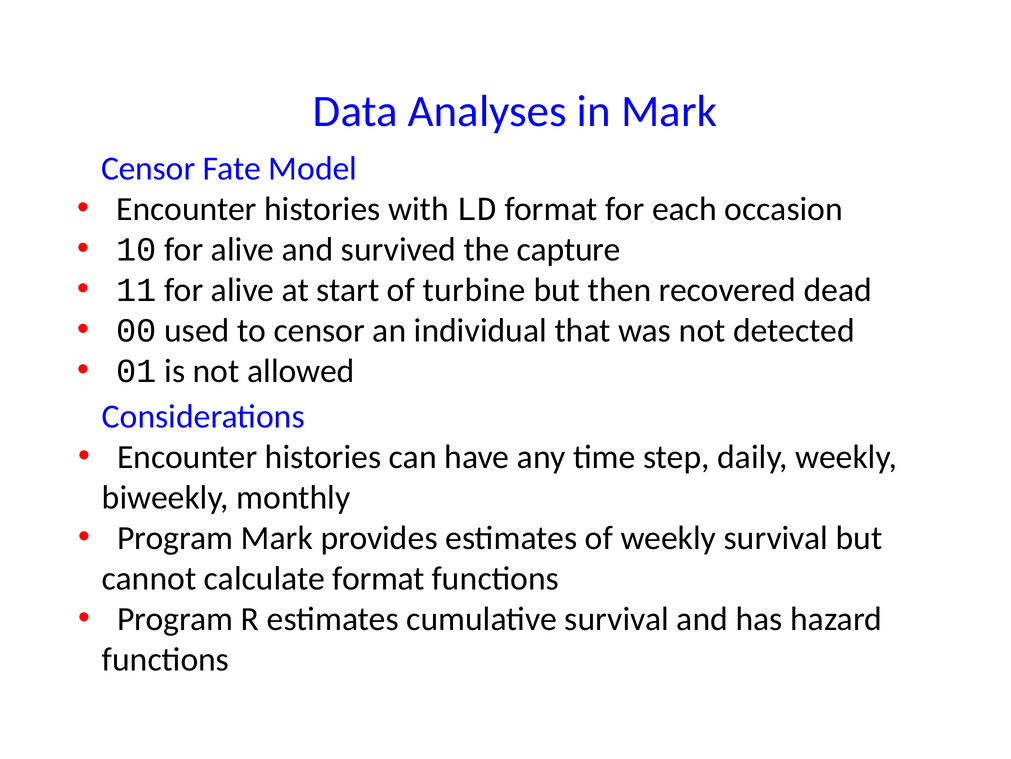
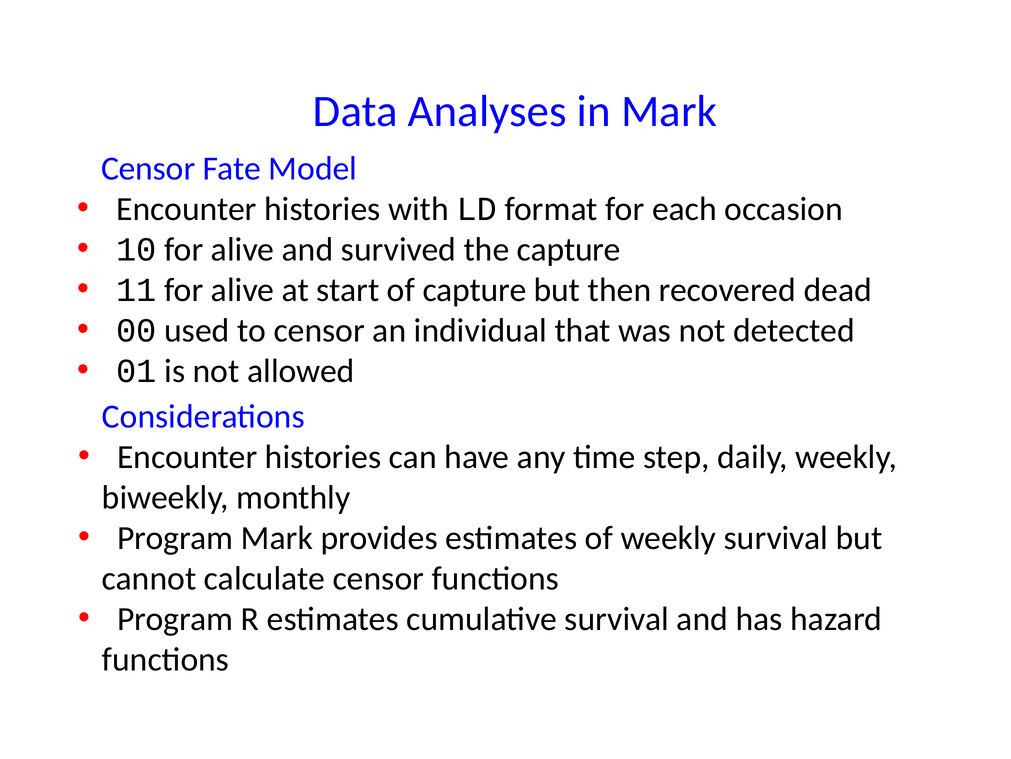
of turbine: turbine -> capture (474, 290)
calculate format: format -> censor (378, 578)
